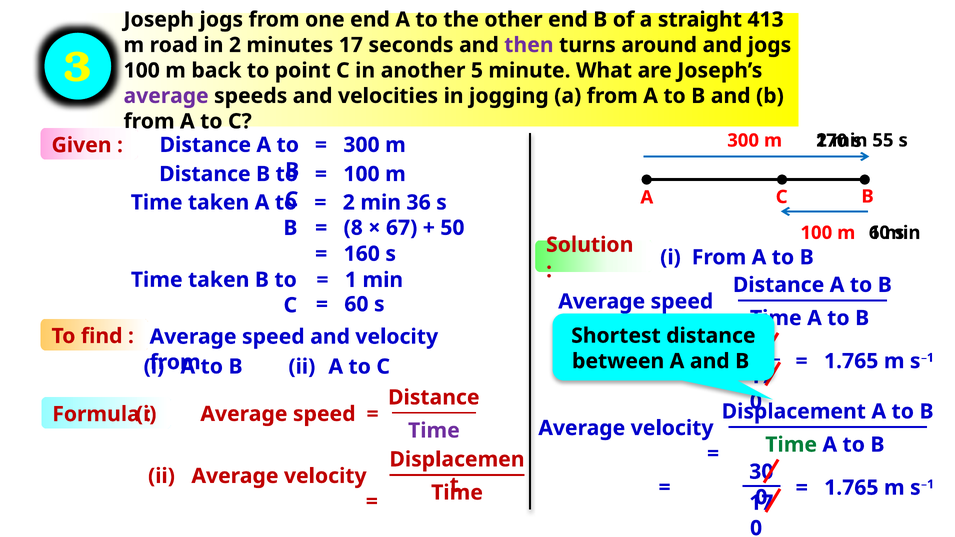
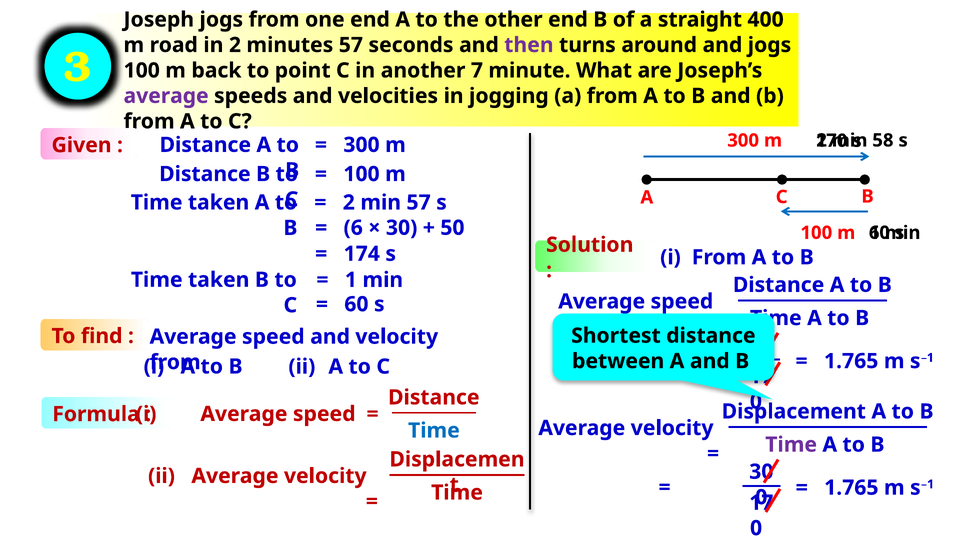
413: 413 -> 400 (766, 20)
minutes 17: 17 -> 57 (351, 45)
5: 5 -> 7 (477, 71)
55: 55 -> 58 (883, 140)
min 36: 36 -> 57 (419, 203)
8: 8 -> 6 (353, 228)
67: 67 -> 30 (402, 228)
160: 160 -> 174 (362, 254)
Time colour: purple -> blue (434, 431)
Time colour: green -> purple (791, 445)
